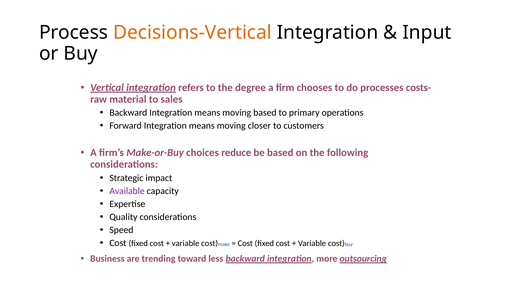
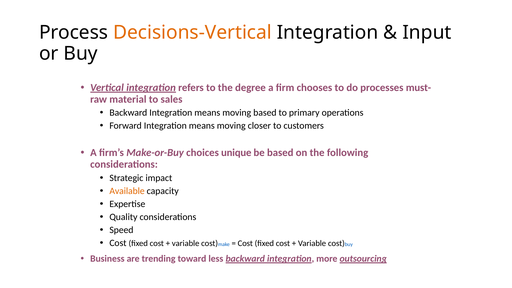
costs-: costs- -> must- (418, 88)
reduce: reduce -> unique (236, 153)
Available colour: purple -> orange (127, 191)
